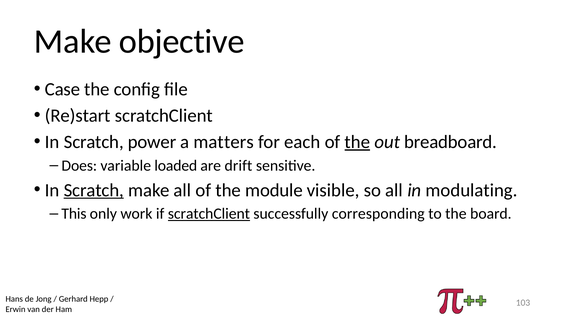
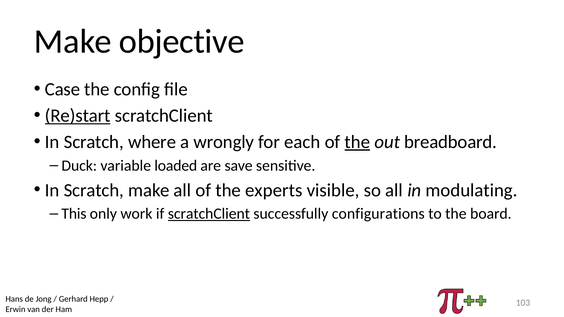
Re)start underline: none -> present (78, 116)
power: power -> where (152, 142)
matters: matters -> wrongly (224, 142)
Does: Does -> Duck (79, 166)
drift: drift -> save (239, 166)
Scratch underline: present -> none (94, 190)
module: module -> experts (274, 190)
corresponding: corresponding -> configurations (378, 214)
